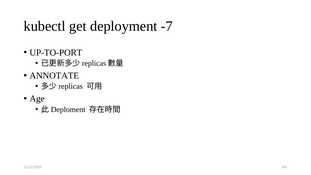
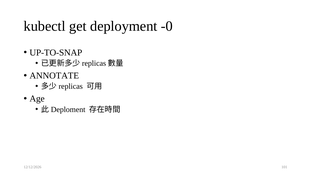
-7: -7 -> -0 (167, 26)
UP-TO-PORT: UP-TO-PORT -> UP-TO-SNAP (56, 53)
